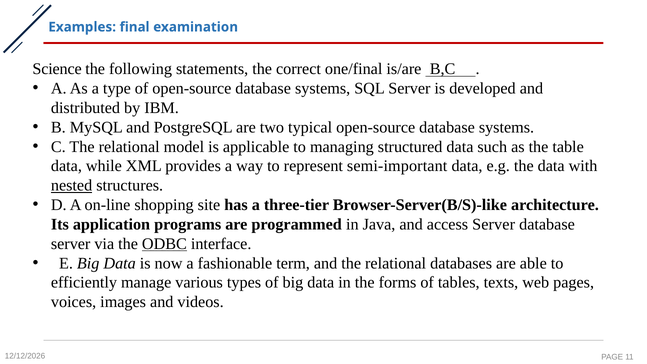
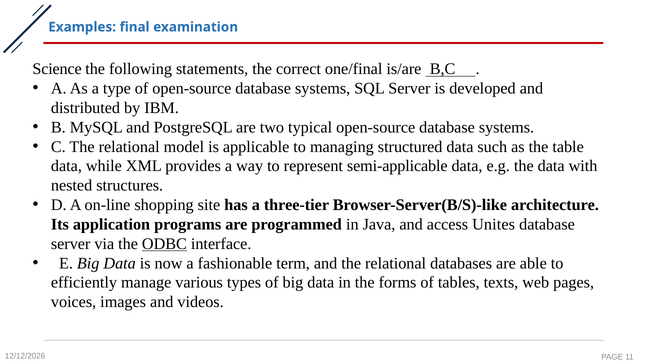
semi-important: semi-important -> semi-applicable (397, 166)
nested underline: present -> none (72, 186)
access Server: Server -> Unites (494, 224)
